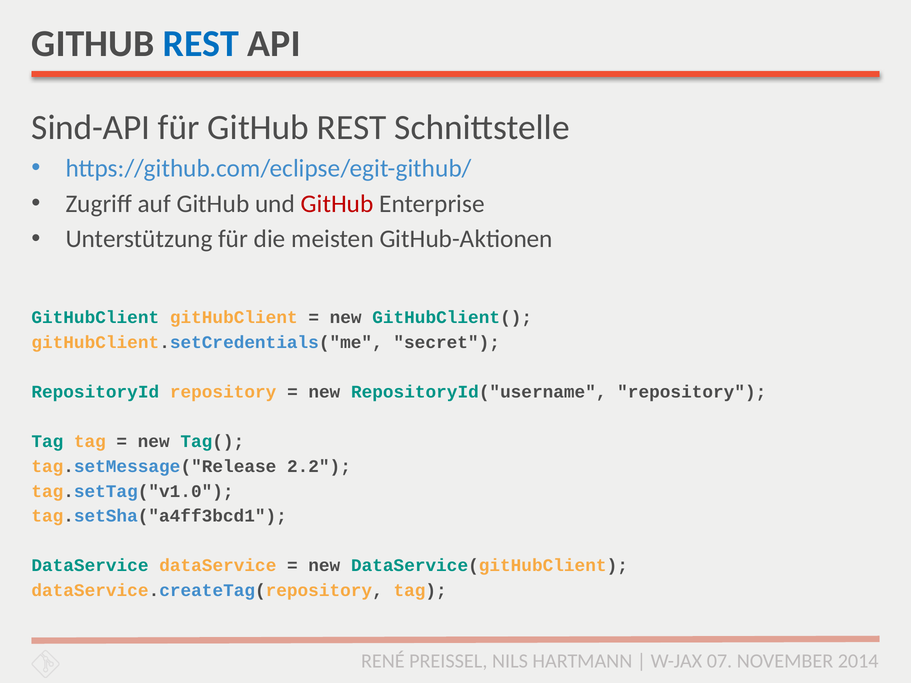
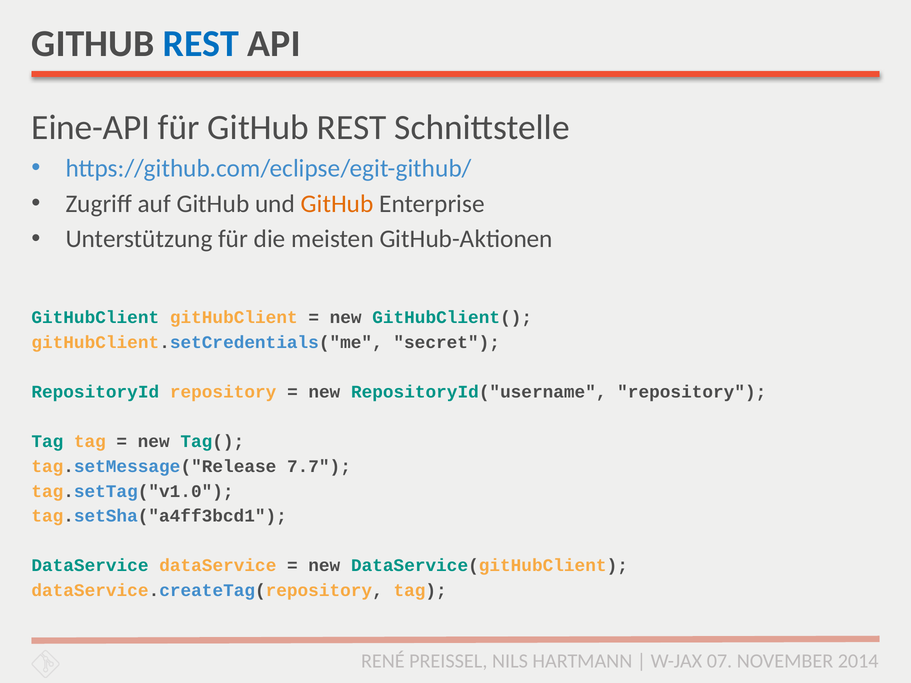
Sind-API: Sind-API -> Eine-API (91, 128)
GitHub colour: red -> orange (337, 204)
2.2: 2.2 -> 7.7 (319, 467)
